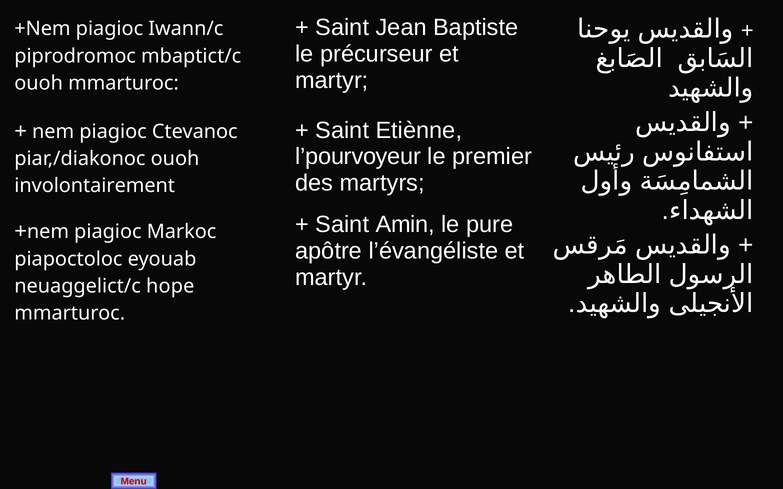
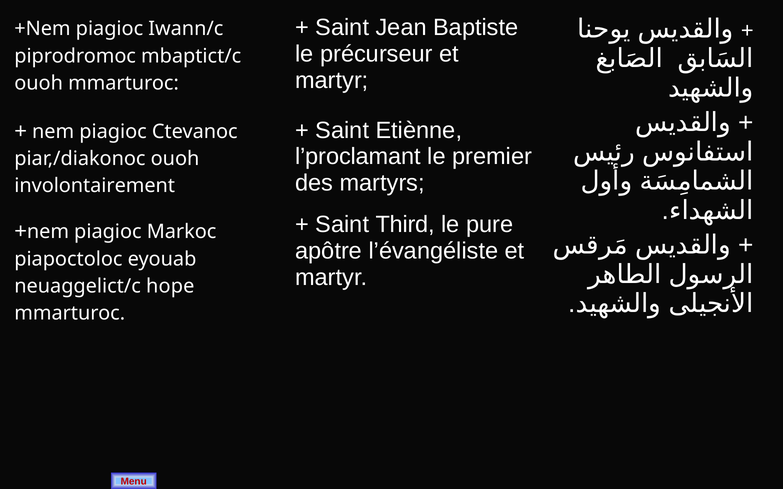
l’pourvoyeur: l’pourvoyeur -> l’proclamant (358, 157)
Amin: Amin -> Third (405, 225)
